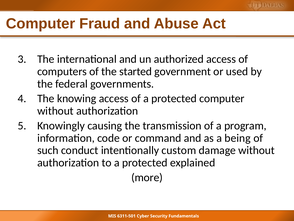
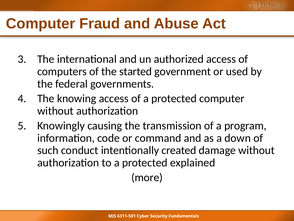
being: being -> down (238, 138)
custom: custom -> created (179, 150)
